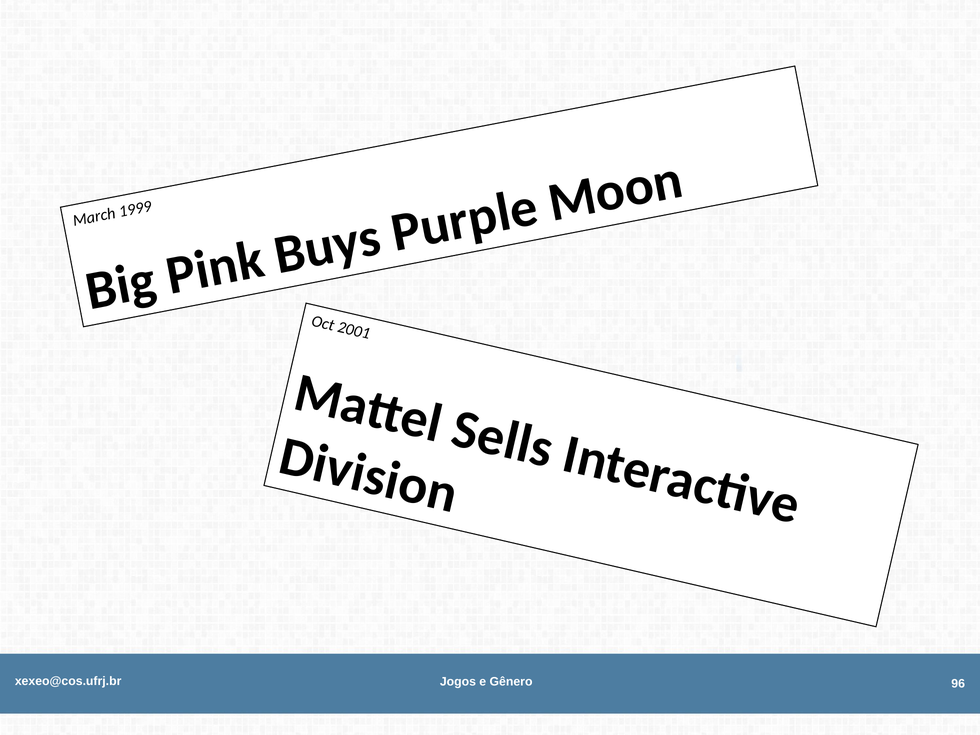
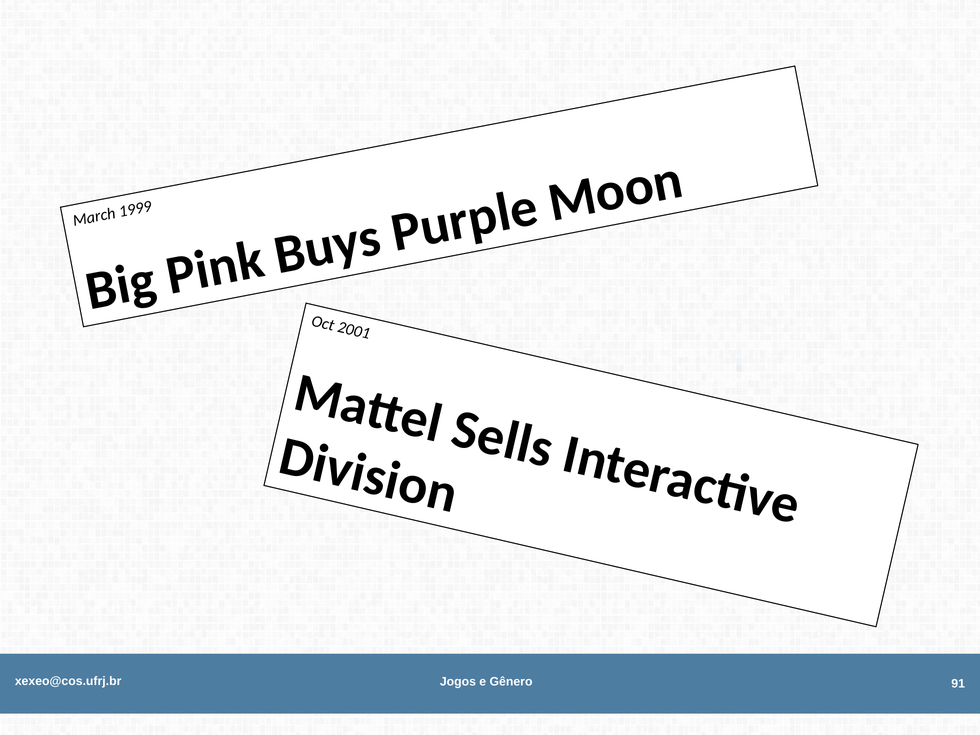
96: 96 -> 91 (958, 684)
